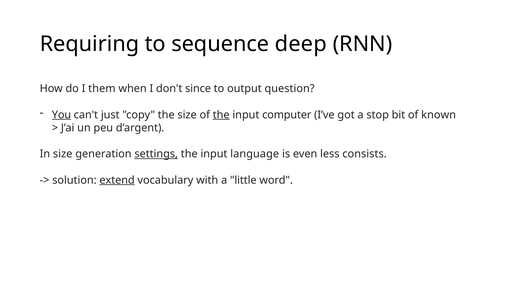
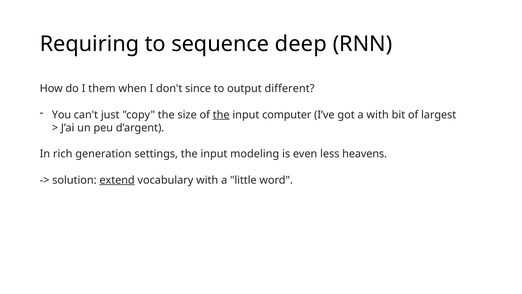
question: question -> different (290, 89)
You underline: present -> none (61, 115)
a stop: stop -> with (378, 115)
known: known -> largest (439, 115)
In size: size -> rich (63, 154)
settings underline: present -> none (156, 154)
language: language -> modeling (255, 154)
consists: consists -> heavens (365, 154)
